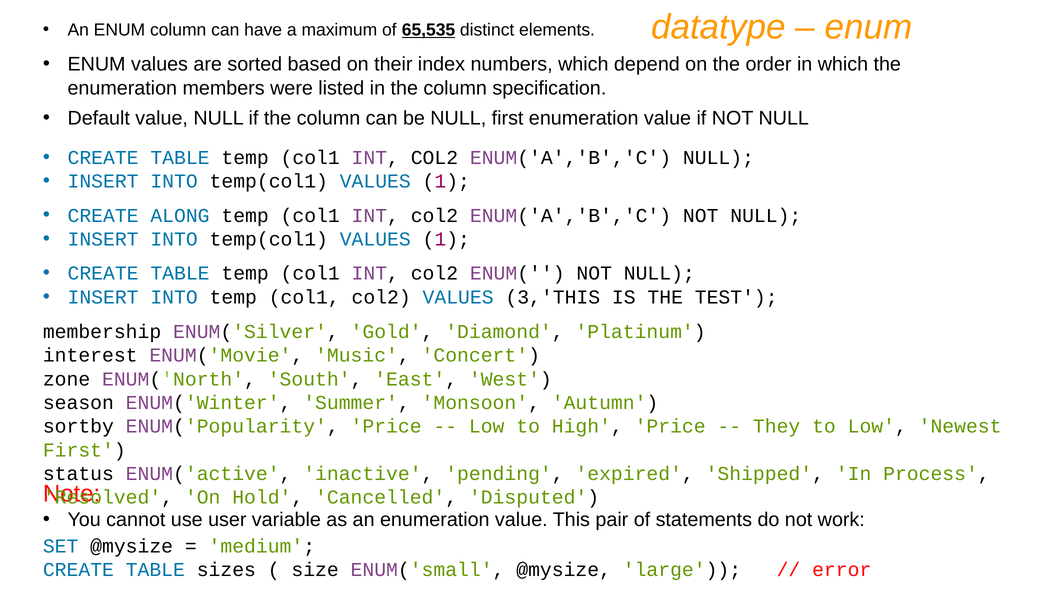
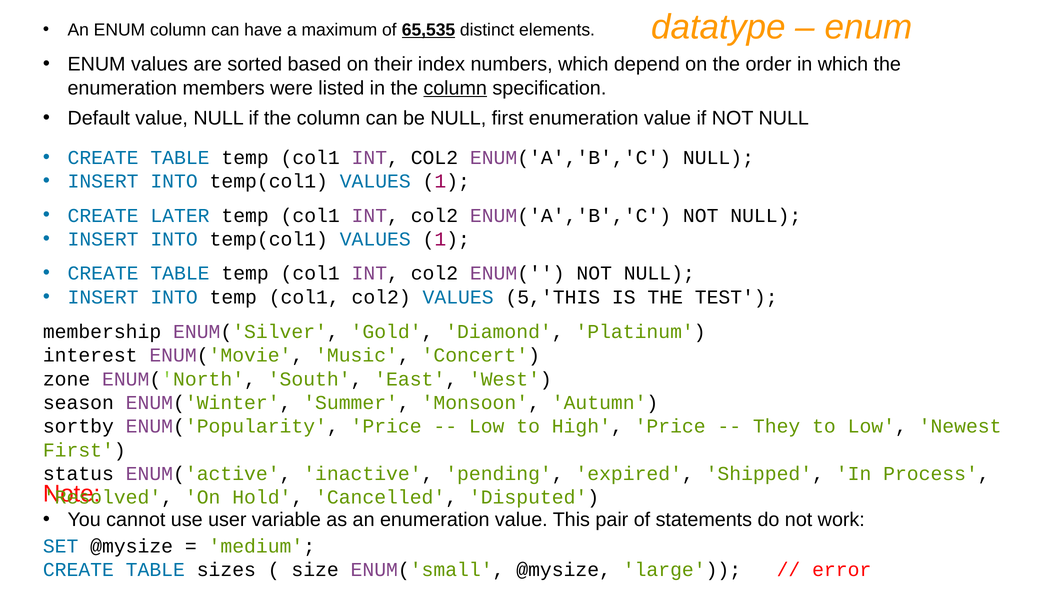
column underline: none -> present (455, 88)
ALONG: ALONG -> LATER (180, 215)
3,'THIS: 3,'THIS -> 5,'THIS (553, 297)
